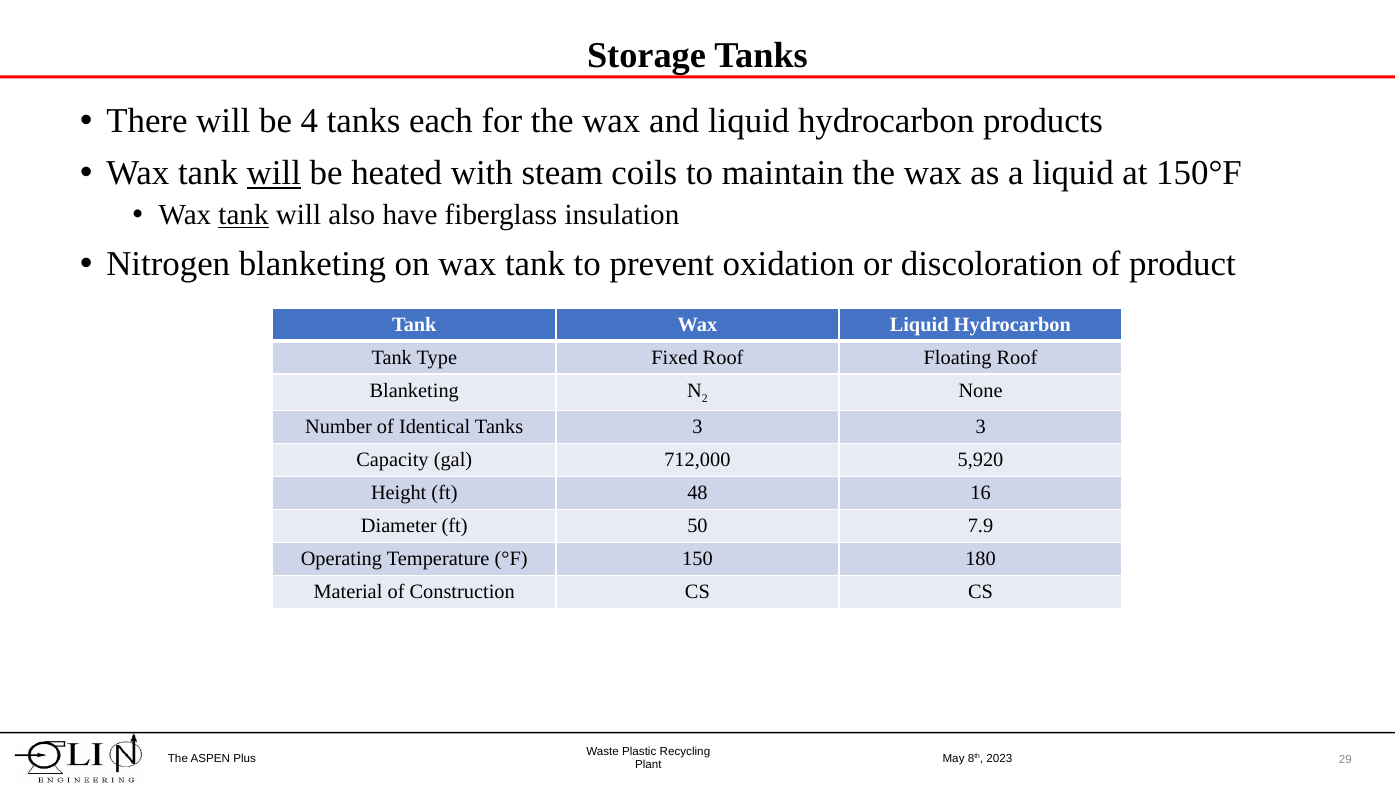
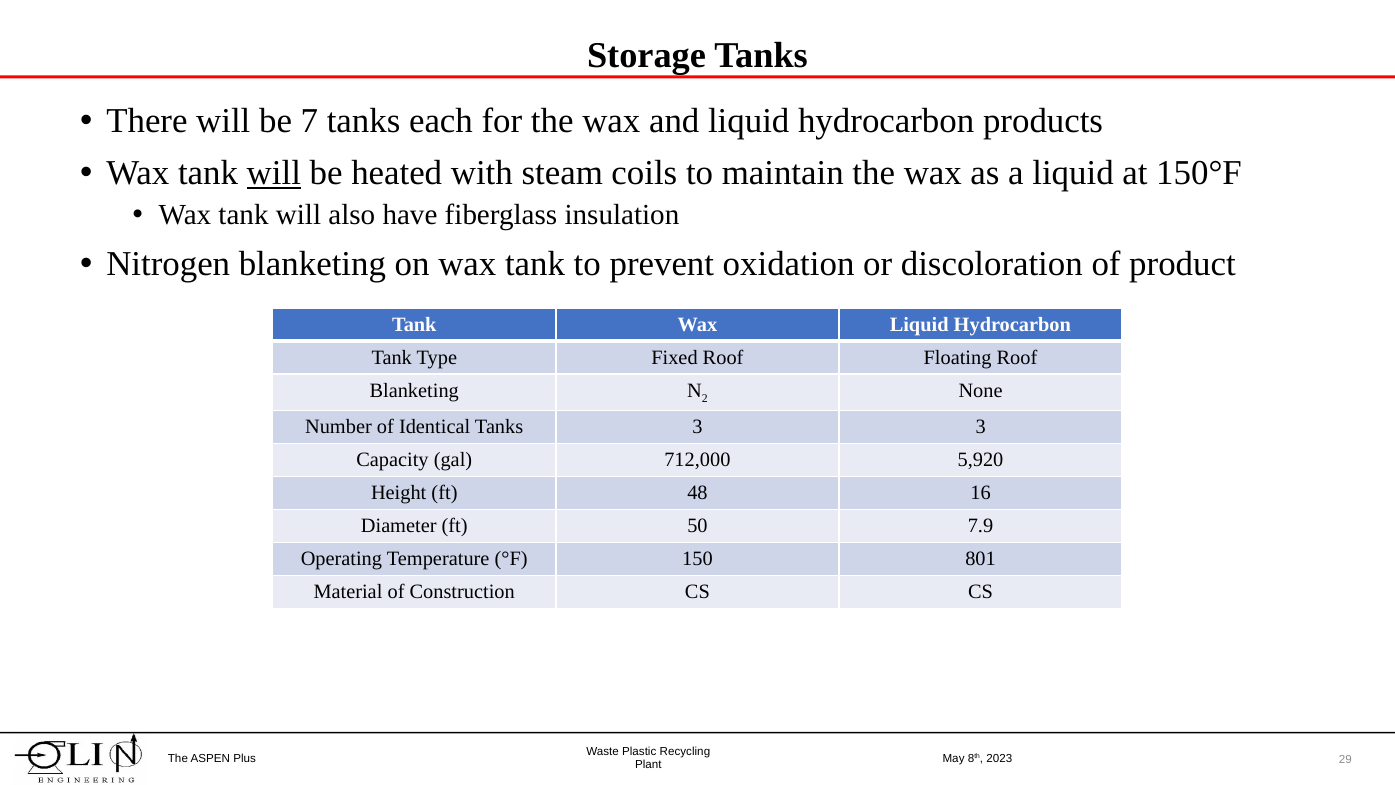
4: 4 -> 7 (309, 121)
tank underline: present -> none (243, 215)
180: 180 -> 801 (981, 559)
